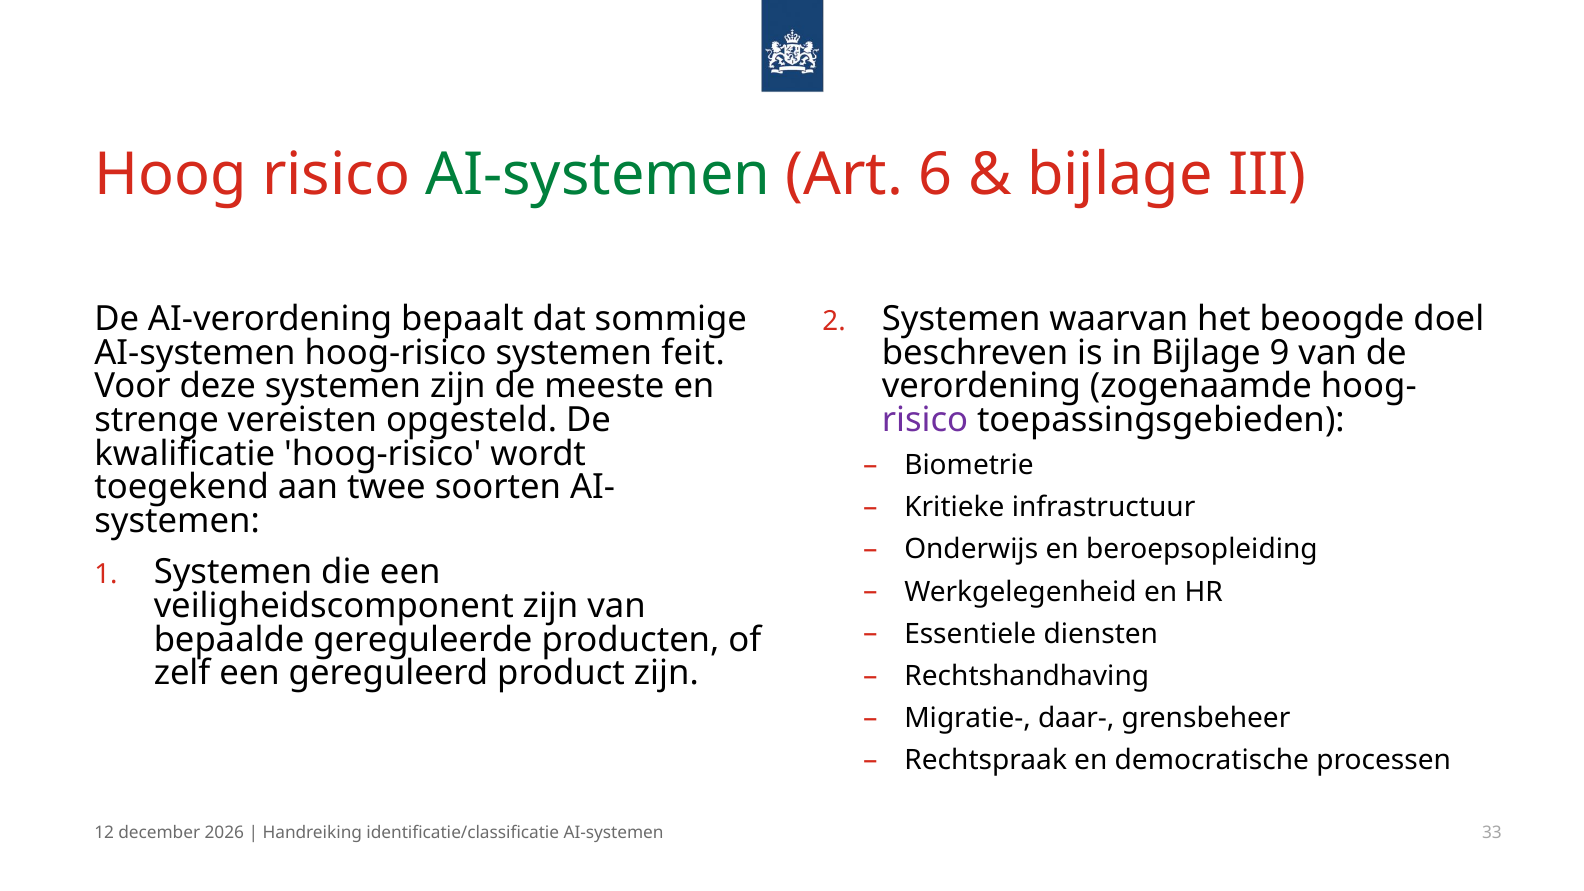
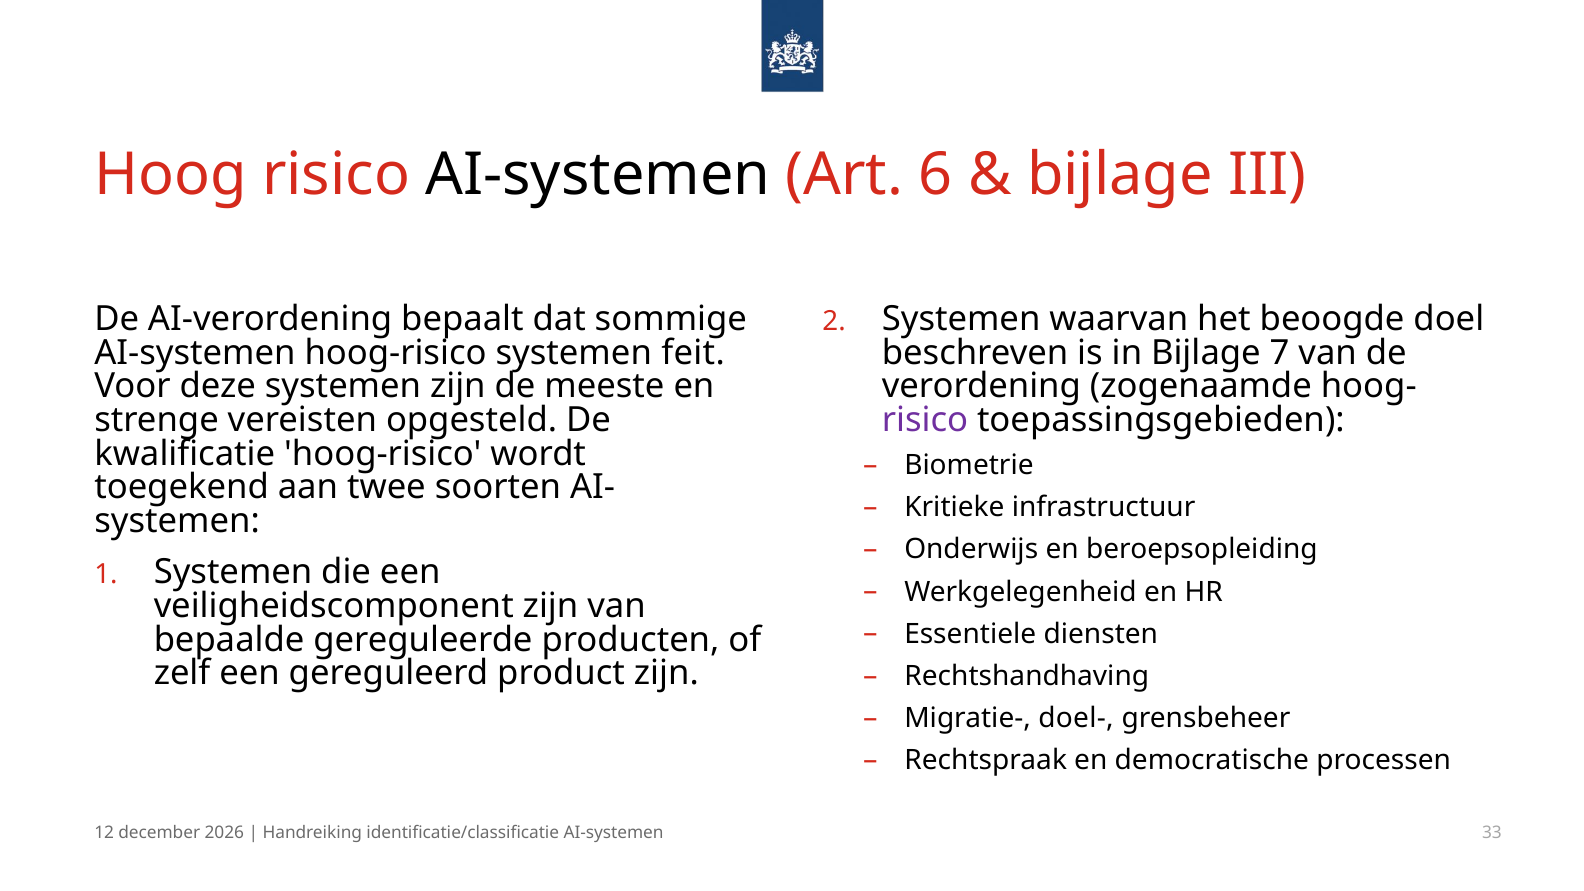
AI-systemen colour: green -> black (598, 174)
9: 9 -> 7 (1280, 353)
daar-: daar- -> doel- (1076, 718)
